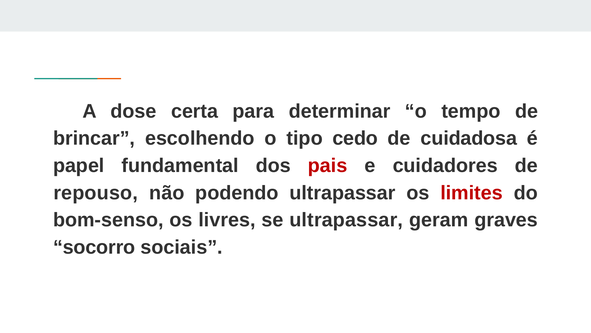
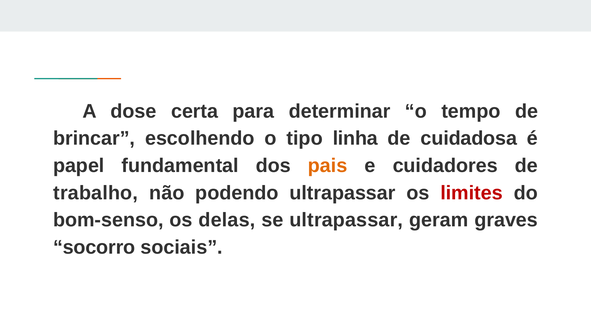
cedo: cedo -> linha (355, 138)
pais colour: red -> orange (328, 165)
repouso: repouso -> trabalho (96, 193)
livres: livres -> delas (227, 220)
